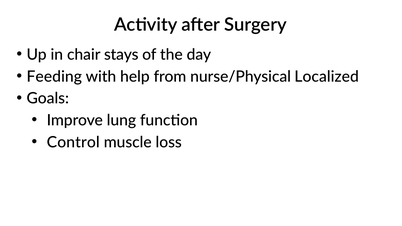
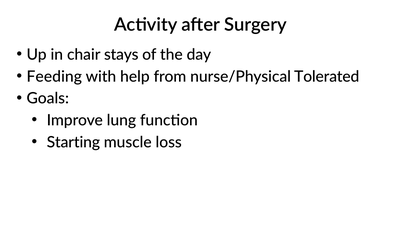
Localized: Localized -> Tolerated (327, 77)
Control: Control -> Starting (73, 142)
